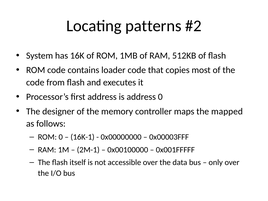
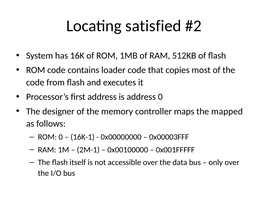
patterns: patterns -> satisfied (153, 26)
